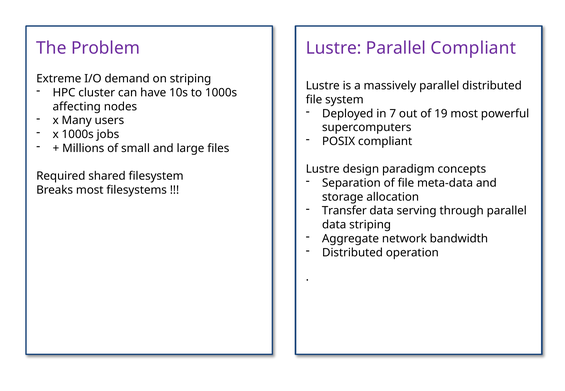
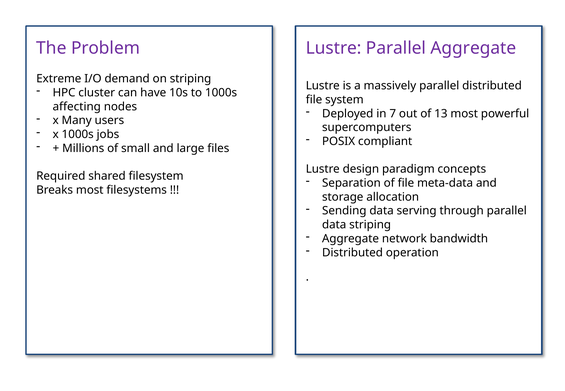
Parallel Compliant: Compliant -> Aggregate (473, 48)
19: 19 -> 13 (441, 114)
Transfer: Transfer -> Sending (344, 211)
